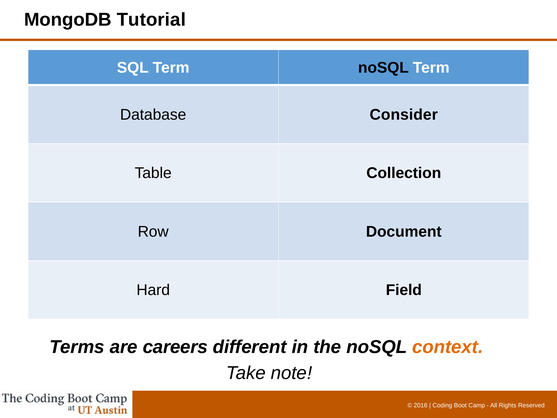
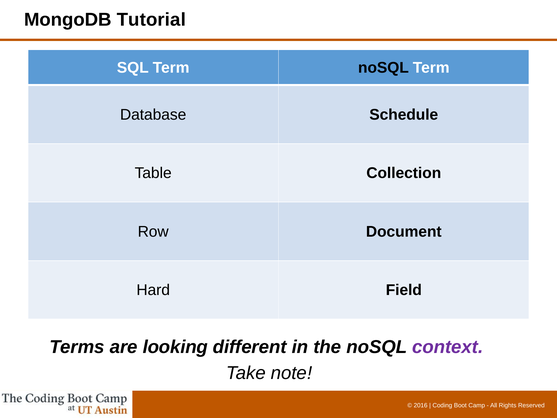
Consider: Consider -> Schedule (404, 115)
careers: careers -> looking (175, 347)
context colour: orange -> purple (448, 347)
